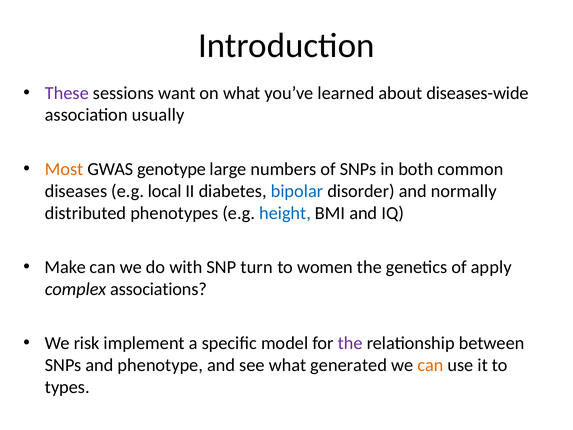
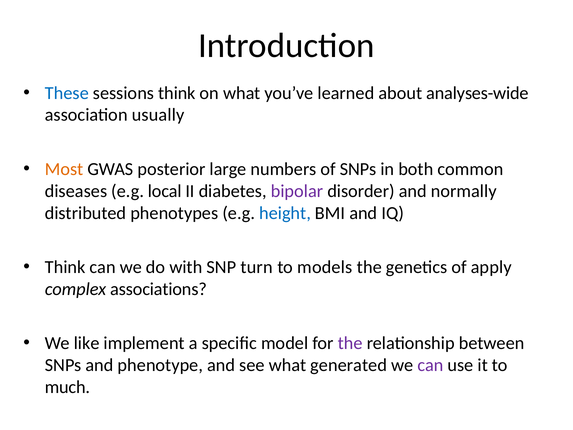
These colour: purple -> blue (67, 93)
sessions want: want -> think (177, 93)
diseases-wide: diseases-wide -> analyses-wide (478, 93)
genotype: genotype -> posterior (172, 169)
bipolar colour: blue -> purple (297, 191)
Make: Make -> Think (65, 267)
women: women -> models (325, 267)
risk: risk -> like (87, 343)
can colour: orange -> purple (430, 365)
types: types -> much (67, 387)
